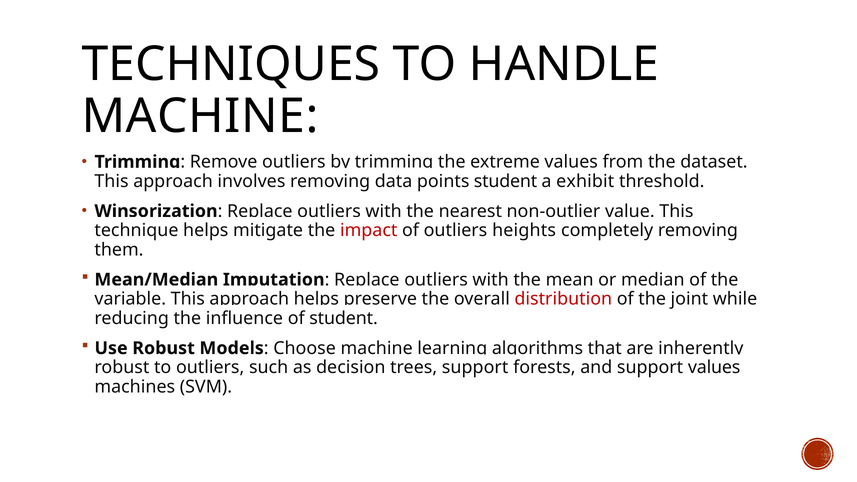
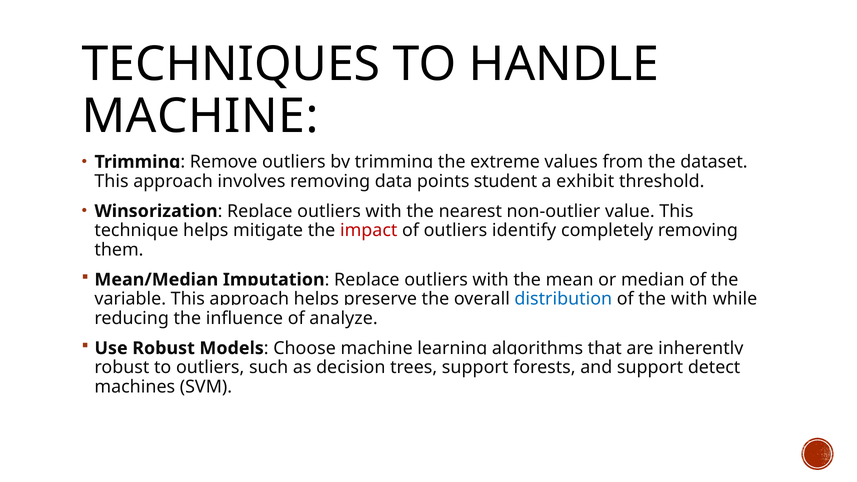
heights: heights -> identify (524, 230)
distribution colour: red -> blue (563, 299)
the joint: joint -> with (689, 299)
of student: student -> analyze (343, 318)
support values: values -> detect (714, 368)
